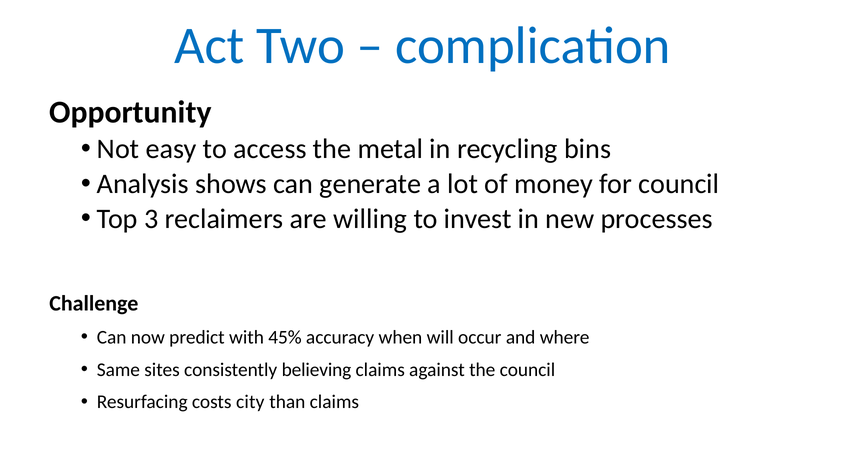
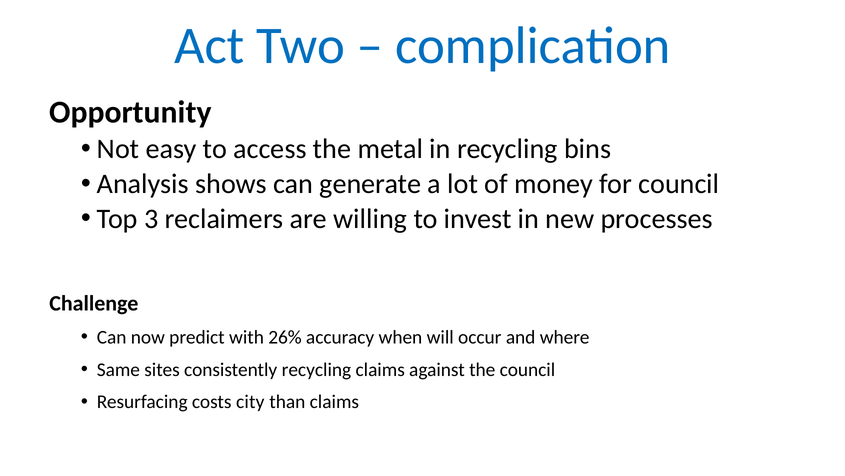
45%: 45% -> 26% (285, 337)
consistently believing: believing -> recycling (316, 369)
